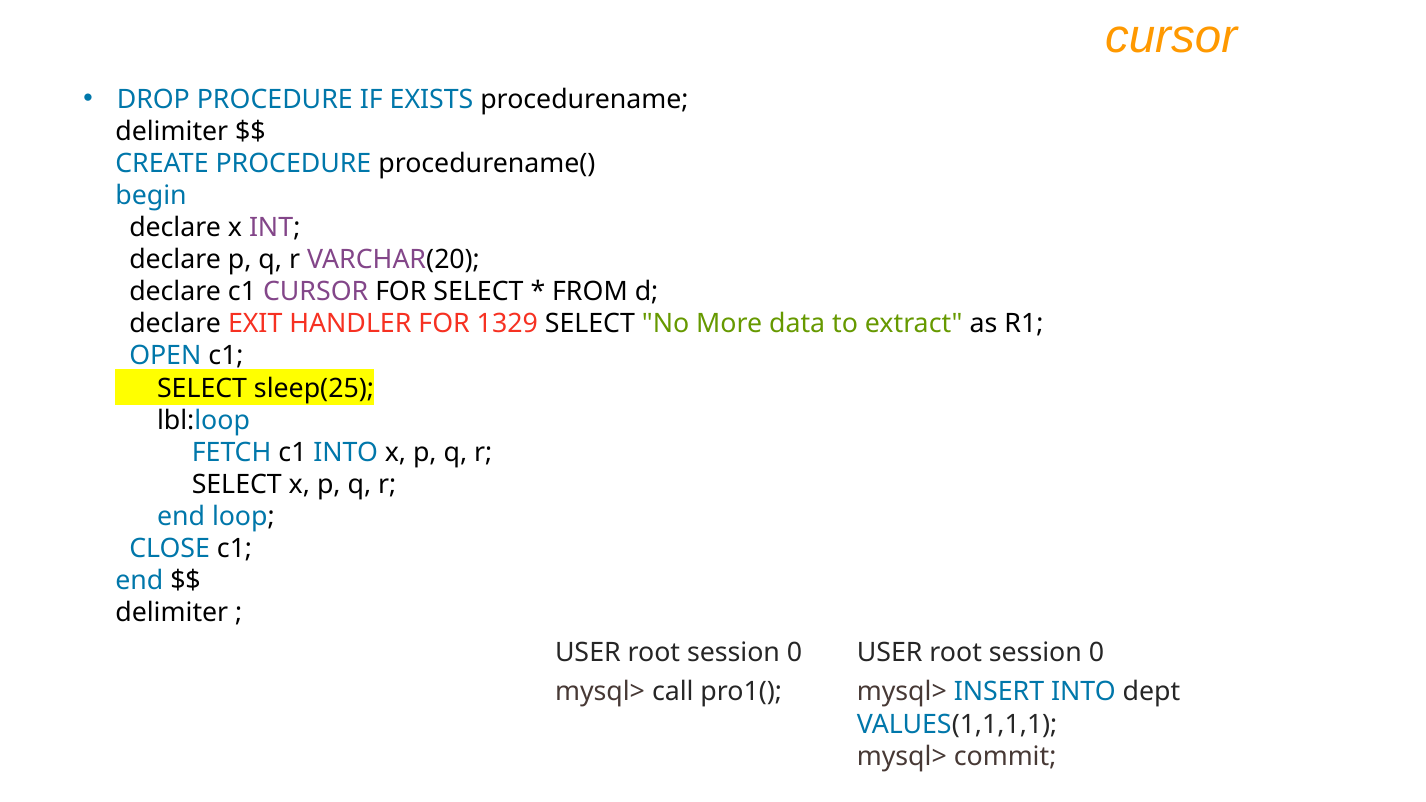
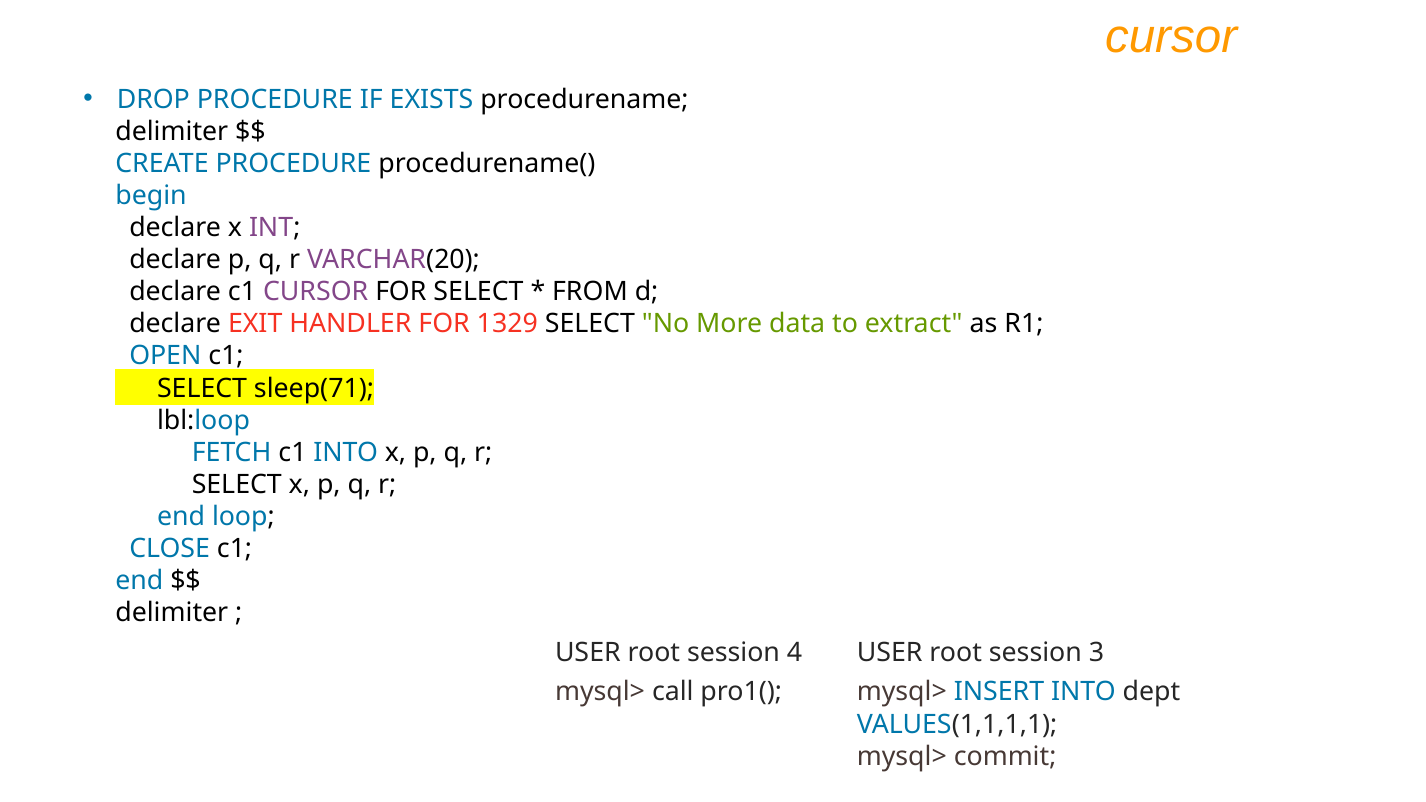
sleep(25: sleep(25 -> sleep(71 (314, 388)
0: 0 -> 4 (795, 653)
0: 0 -> 3 (1096, 653)
